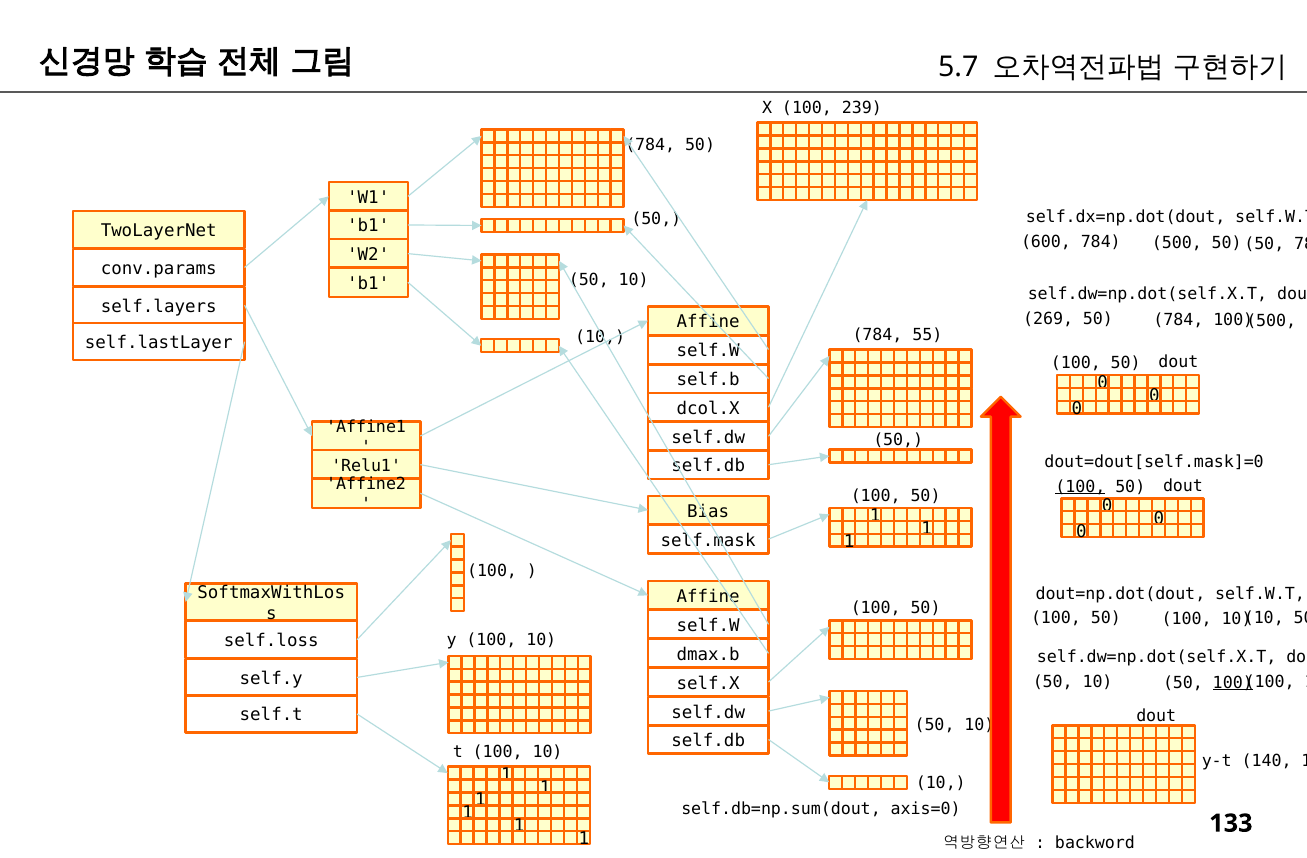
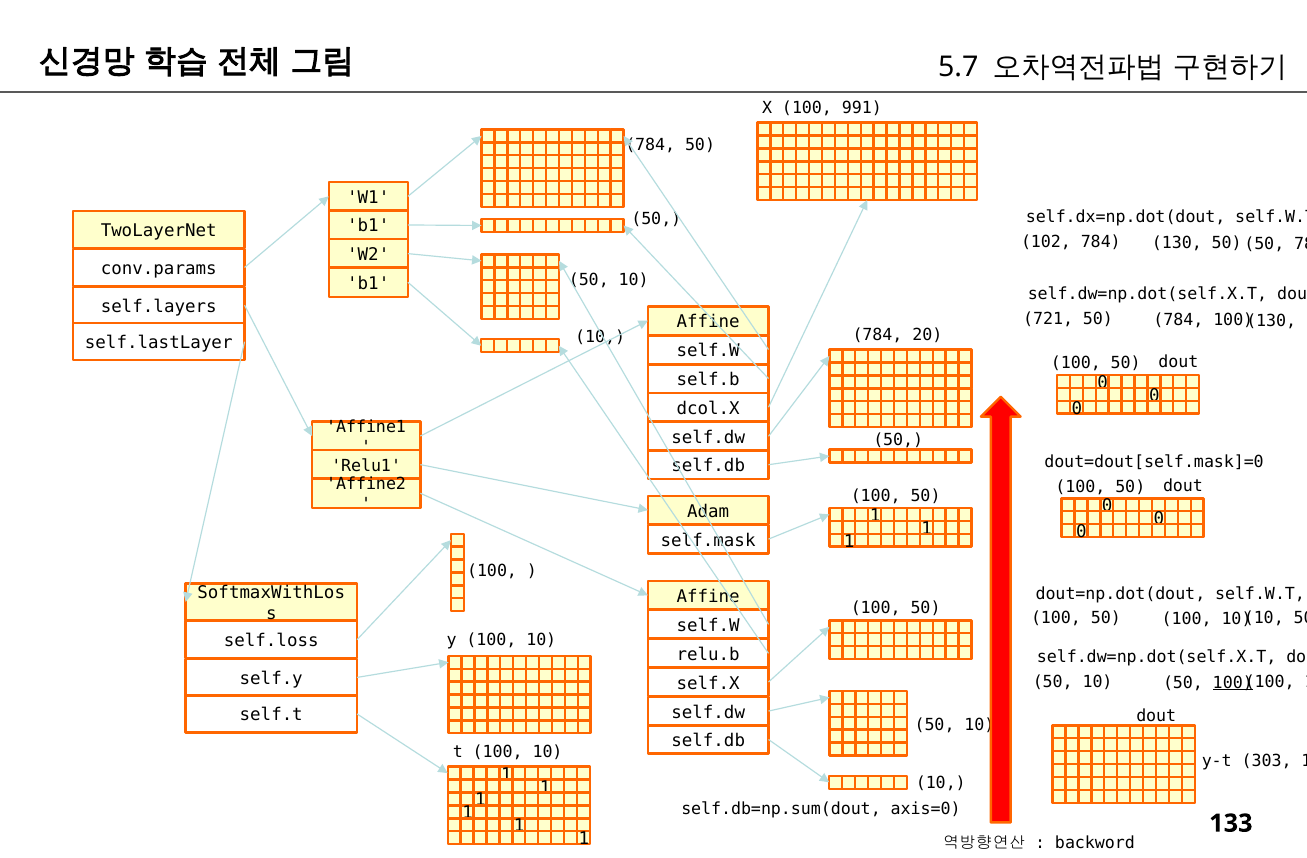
239: 239 -> 991 (862, 108)
600: 600 -> 102 (1046, 242)
500: 500 -> 130 (1177, 243)
269: 269 -> 721 (1048, 319)
500: 500 -> 130 (1271, 321)
55: 55 -> 20 (927, 335)
100 underline: present -> none (1080, 487)
Bias: Bias -> Adam (708, 512)
dmax.b: dmax.b -> relu.b (708, 655)
140: 140 -> 303 (1267, 762)
